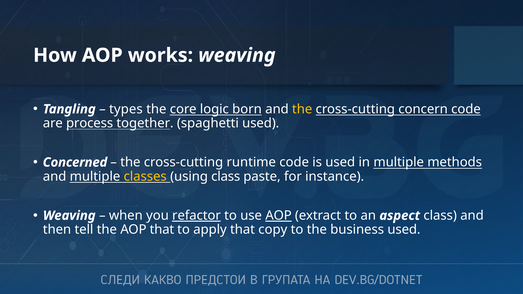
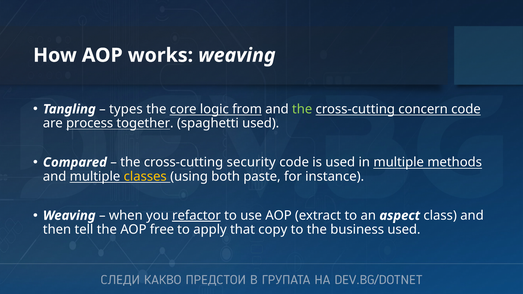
born: born -> from (247, 109)
the colour: yellow -> light green (302, 109)
Concerned: Concerned -> Compared (75, 162)
runtime: runtime -> security (251, 162)
using class: class -> both (226, 177)
AOP underline: present -> none (279, 216)
AOP that: that -> free (162, 230)
